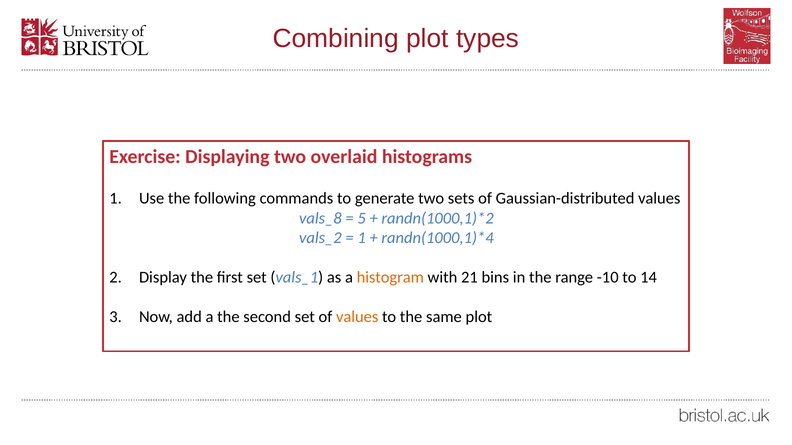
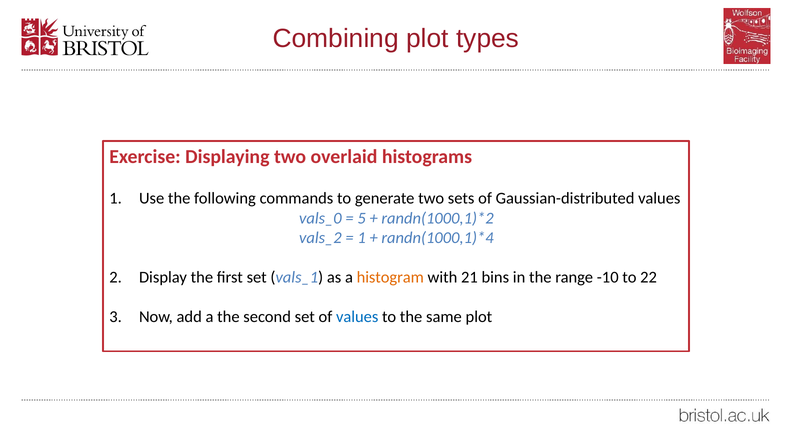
vals_8: vals_8 -> vals_0 (320, 218)
14: 14 -> 22 (649, 278)
values colour: orange -> blue (357, 317)
